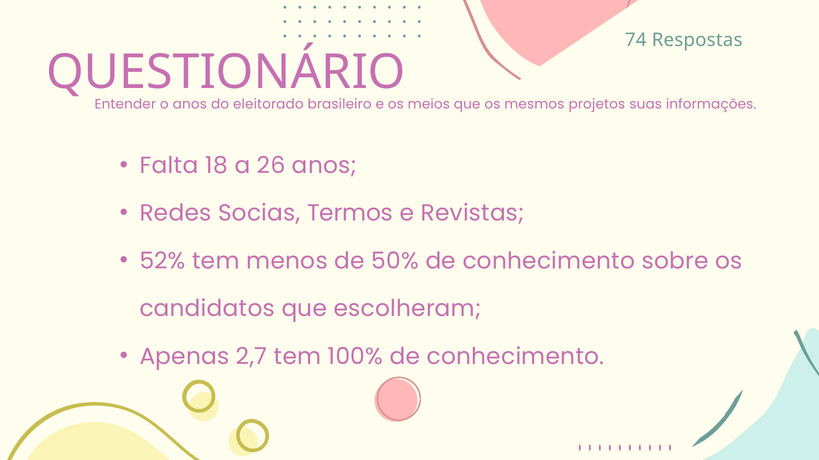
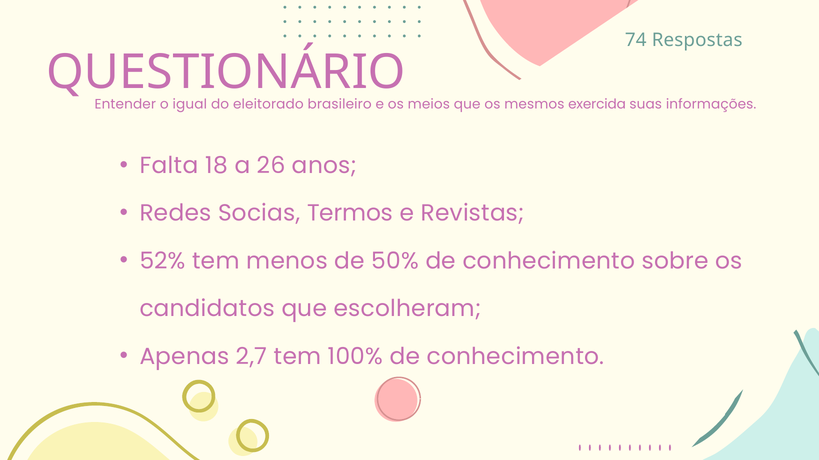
o anos: anos -> igual (190, 104)
projetos: projetos -> exercida (597, 104)
